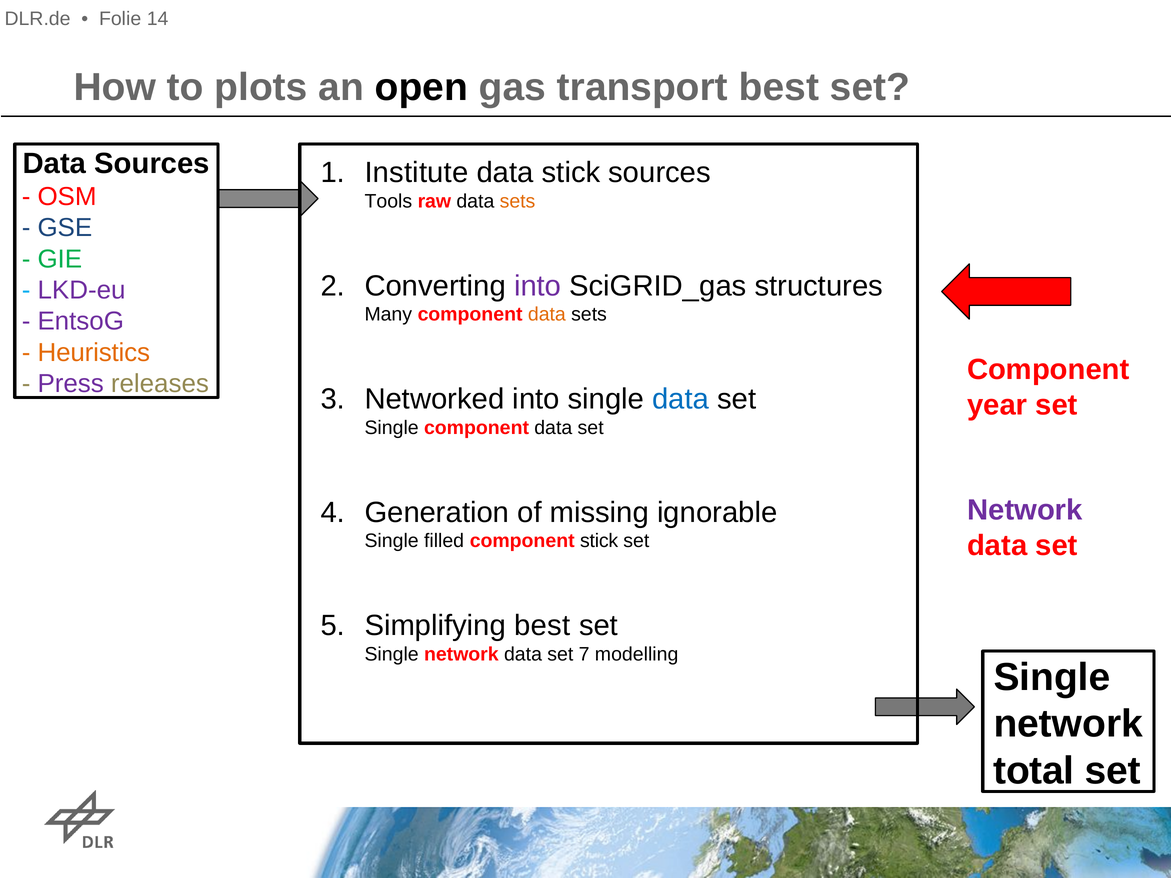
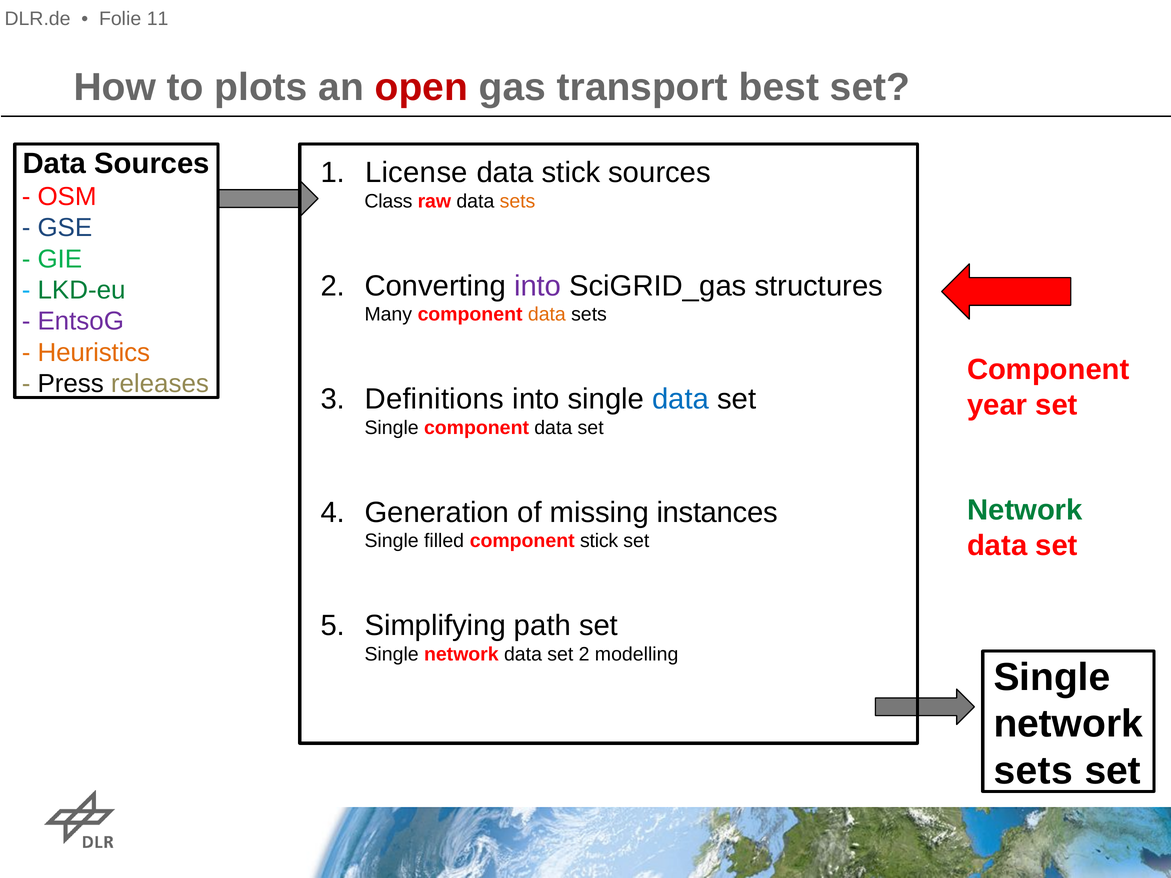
14: 14 -> 11 (158, 19)
open colour: black -> red (421, 87)
Institute: Institute -> License (416, 173)
Tools: Tools -> Class (388, 201)
LKD-eu colour: purple -> green (82, 290)
Press colour: purple -> black (71, 384)
Networked: Networked -> Definitions (434, 399)
Network colour: purple -> green (1025, 510)
ignorable: ignorable -> instances (717, 512)
Simplifying best: best -> path (542, 626)
set 7: 7 -> 2 (584, 654)
total: total -> sets (1033, 771)
